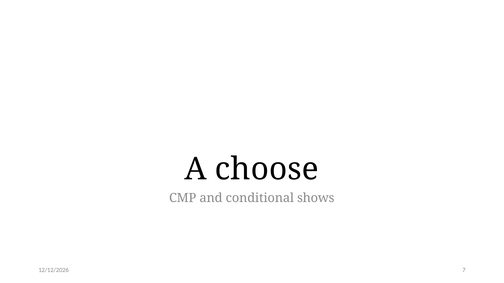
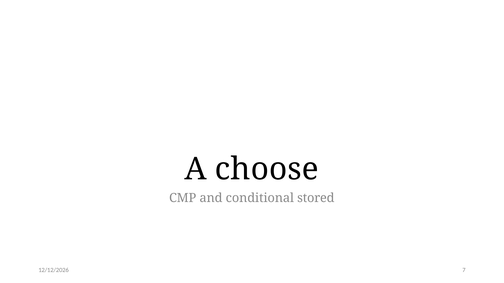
shows: shows -> stored (316, 198)
